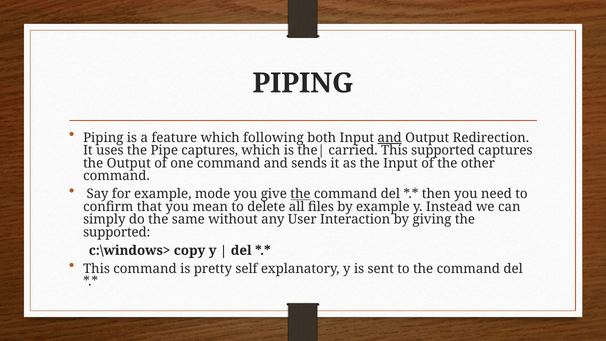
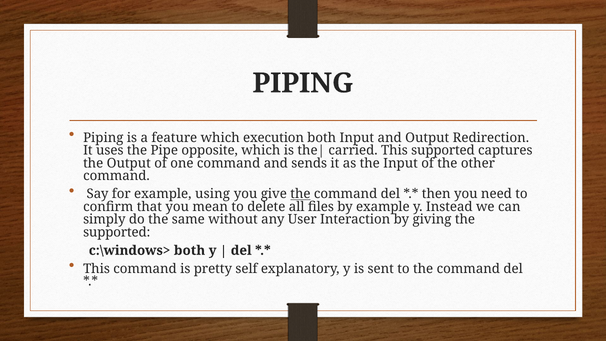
following: following -> execution (274, 138)
and underline: present -> none (390, 138)
Pipe captures: captures -> opposite (210, 150)
mode: mode -> using (213, 194)
c:\windows> copy: copy -> both (189, 250)
